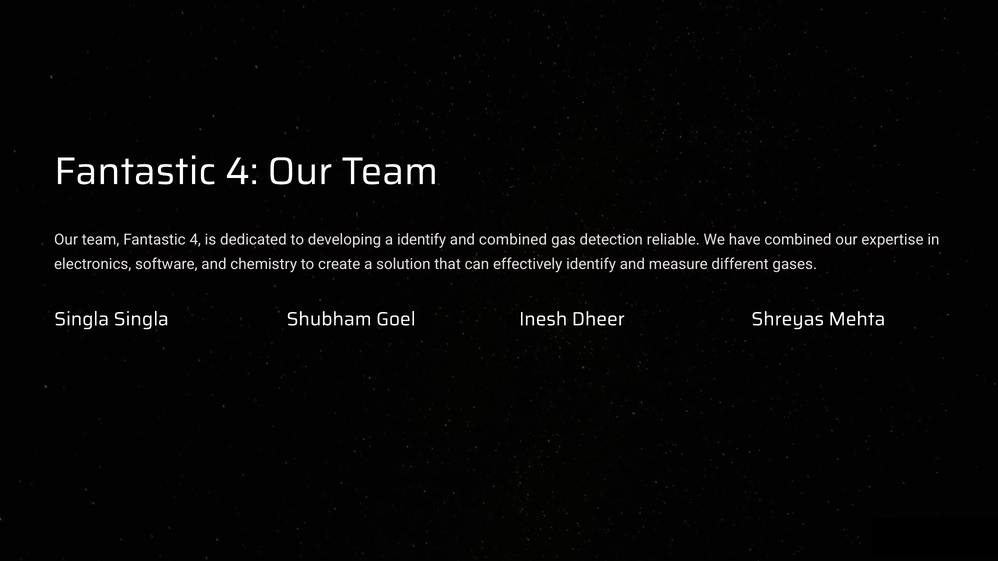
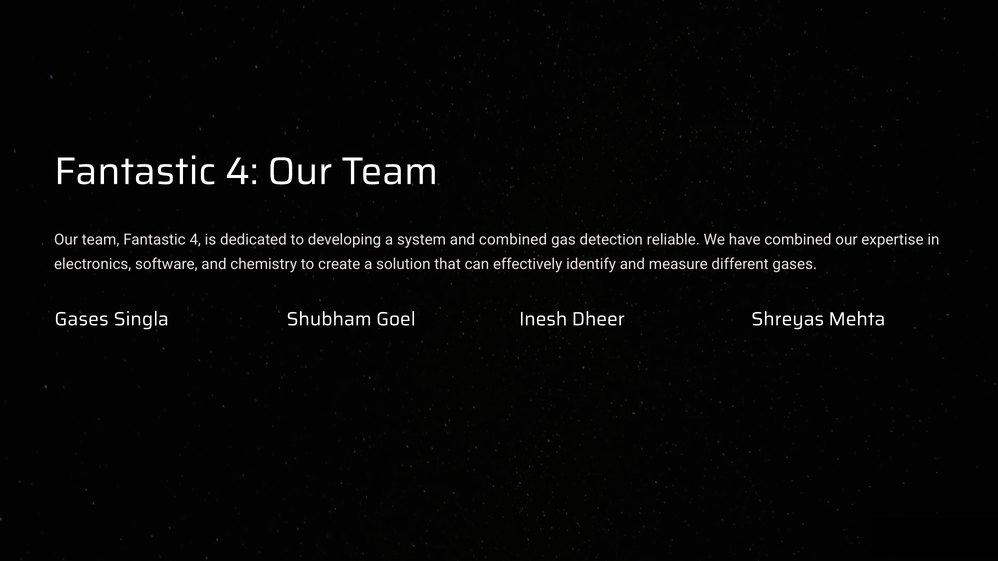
a identify: identify -> system (422, 240)
Singla: Singla -> Gases (82, 319)
